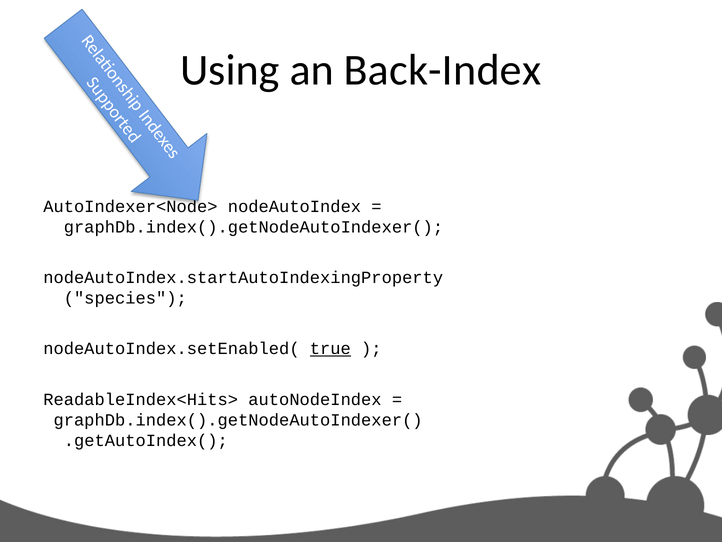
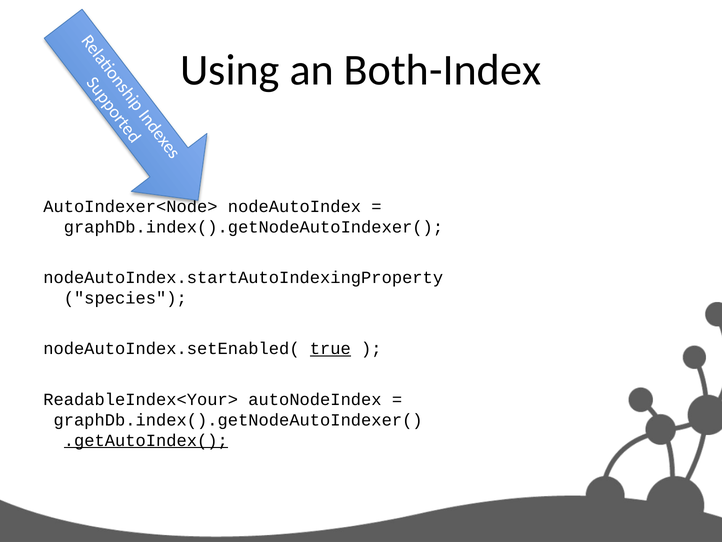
Back-Index: Back-Index -> Both-Index (443, 70)
ReadableIndex<Hits>: ReadableIndex<Hits> -> ReadableIndex<Your> (141, 399)
.getAutoIndex( underline: none -> present (146, 440)
